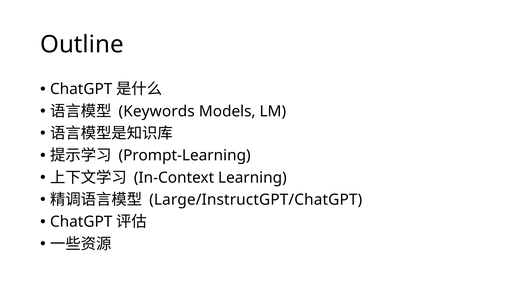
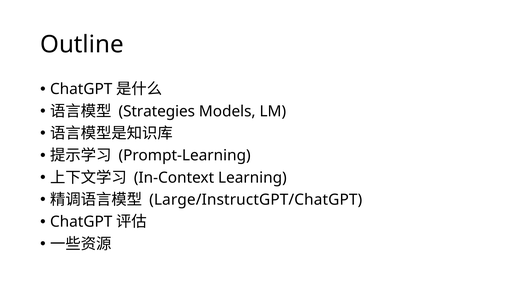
Keywords: Keywords -> Strategies (157, 111)
